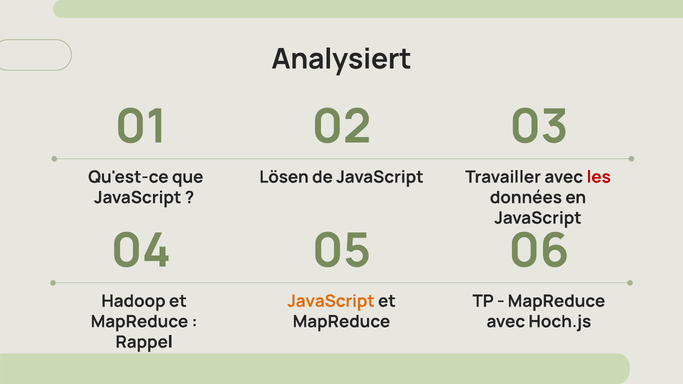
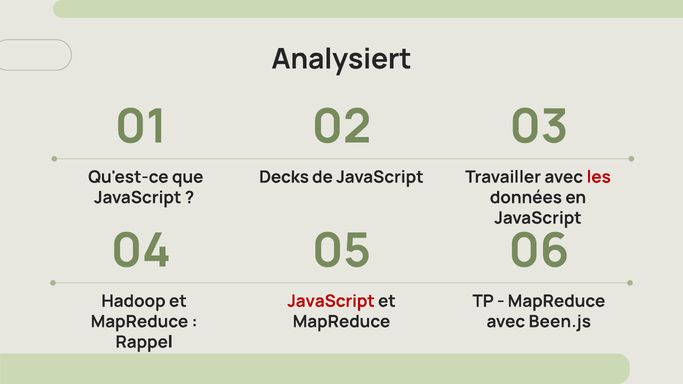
Lösen: Lösen -> Decks (284, 177)
JavaScript colour: orange -> red (331, 301)
Hoch.js: Hoch.js -> Been.js (560, 322)
